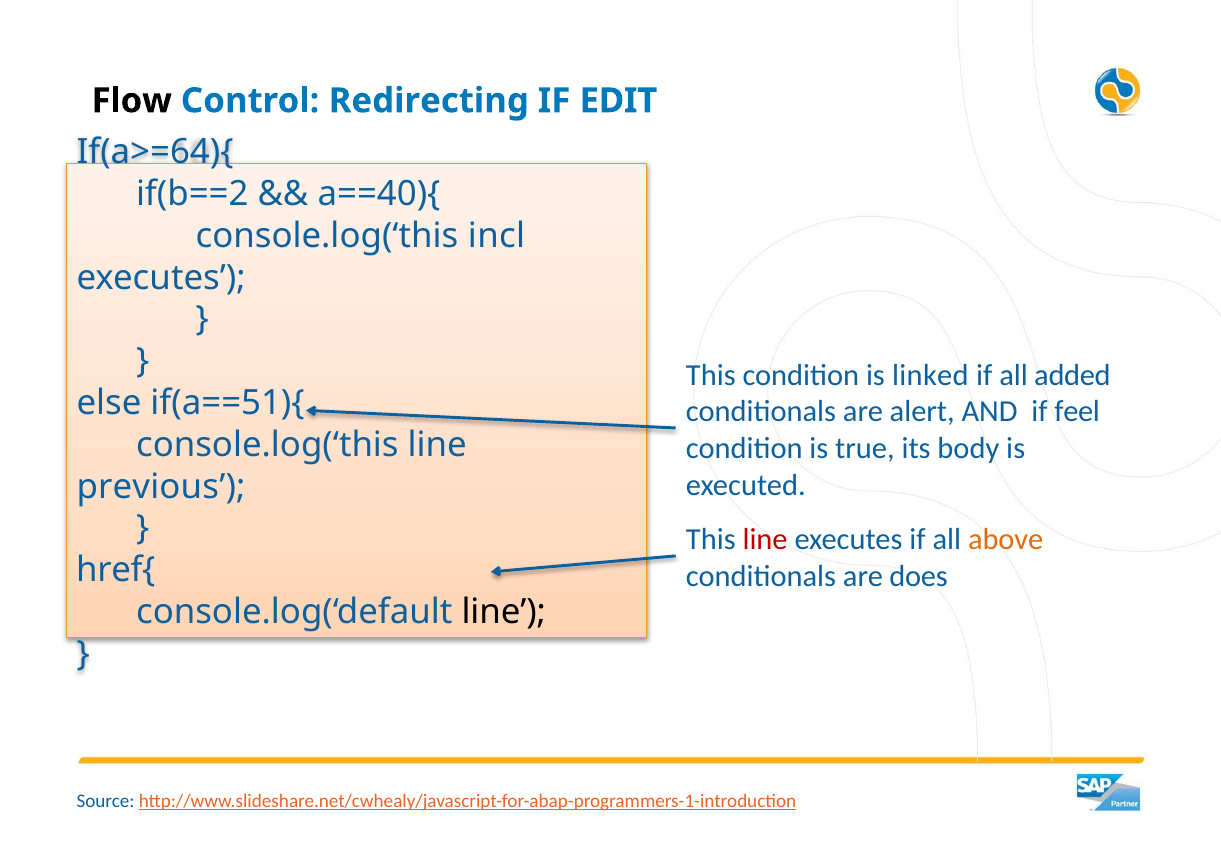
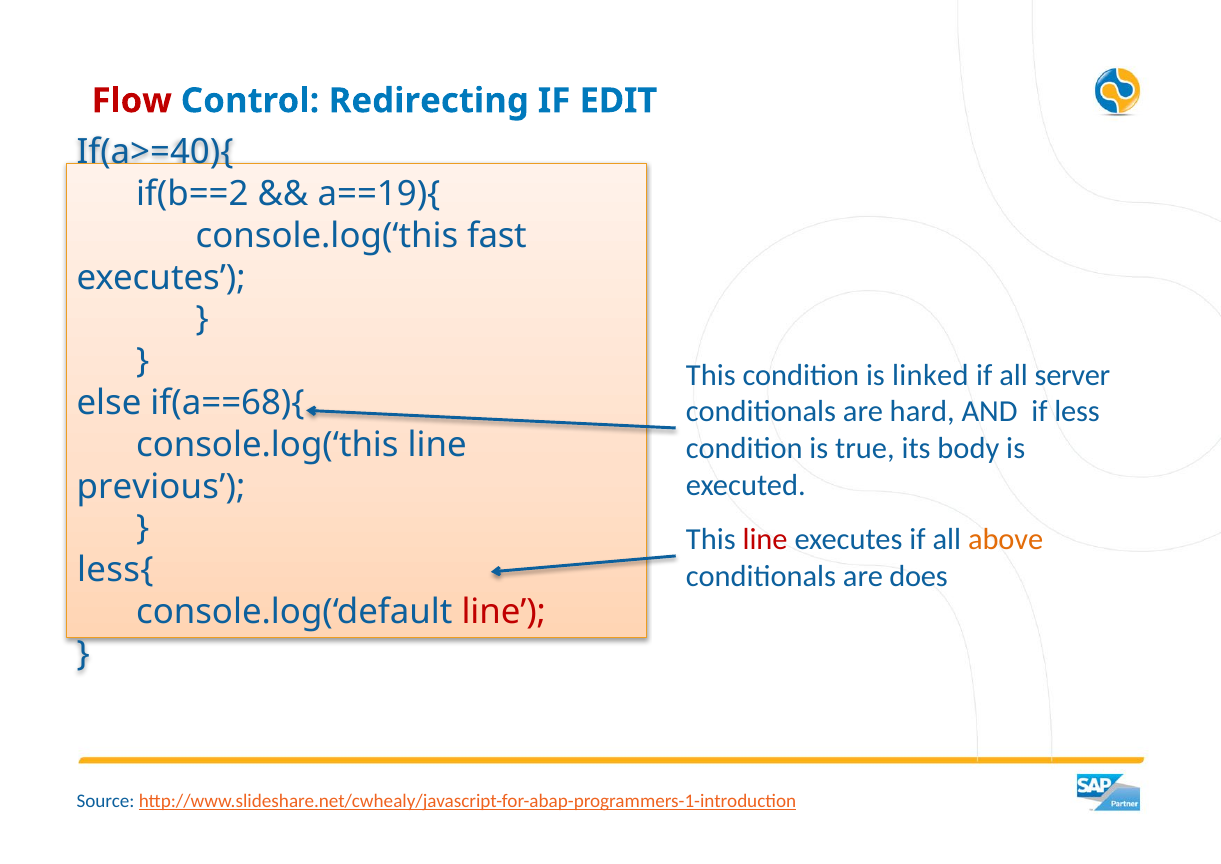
Flow colour: black -> red (132, 101)
If(a>=64){: If(a>=64){ -> If(a>=40){ (155, 152)
a==40){: a==40){ -> a==19){ (379, 194)
incl: incl -> fast (497, 236)
added: added -> server (1072, 375)
if(a==51){: if(a==51){ -> if(a==68){ (228, 403)
alert: alert -> hard (922, 412)
feel: feel -> less (1077, 412)
href{: href{ -> less{ (115, 570)
line colour: black -> red (504, 612)
